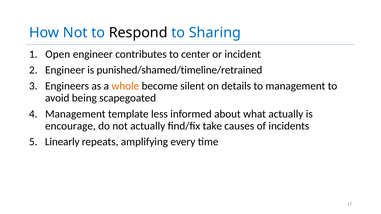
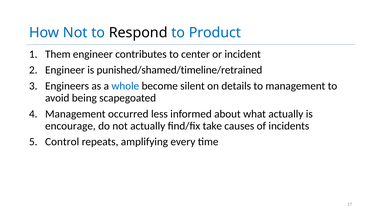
Sharing: Sharing -> Product (215, 33)
Open: Open -> Them (58, 54)
whole colour: orange -> blue (125, 86)
template: template -> occurred (128, 114)
Linearly: Linearly -> Control (62, 142)
